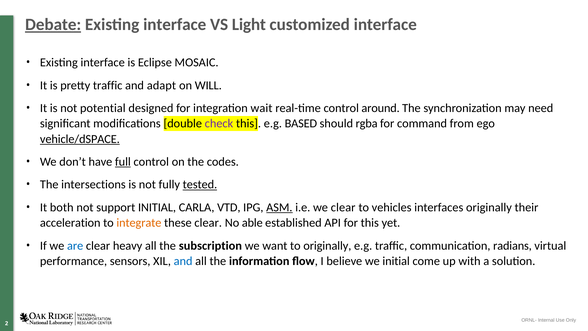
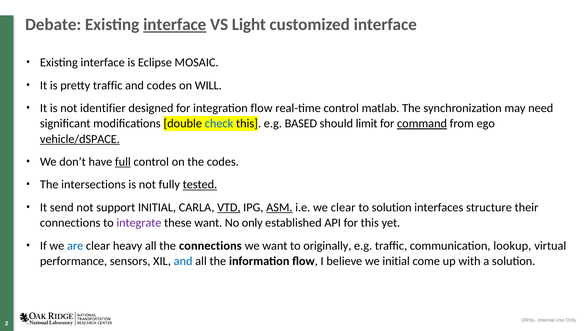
Debate underline: present -> none (53, 25)
interface underline: none -> present (175, 25)
and adapt: adapt -> codes (161, 85)
potential: potential -> identifier (103, 108)
integration wait: wait -> flow (262, 108)
around: around -> matlab (381, 108)
check colour: purple -> blue (219, 123)
rgba: rgba -> limit (367, 123)
command underline: none -> present (422, 123)
both: both -> send (62, 207)
VTD underline: none -> present (229, 207)
to vehicles: vehicles -> solution (392, 207)
interfaces originally: originally -> structure (489, 207)
acceleration: acceleration -> connections (70, 223)
integrate colour: orange -> purple (139, 223)
these clear: clear -> want (208, 223)
No able: able -> only (252, 223)
the subscription: subscription -> connections (210, 245)
radians: radians -> lookup (512, 245)
